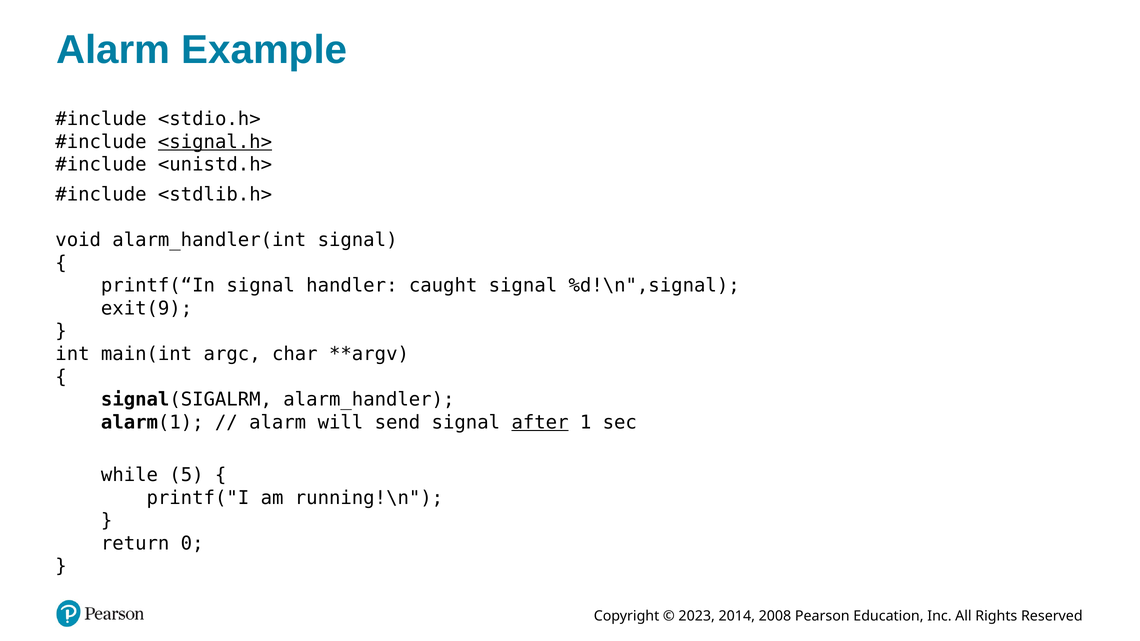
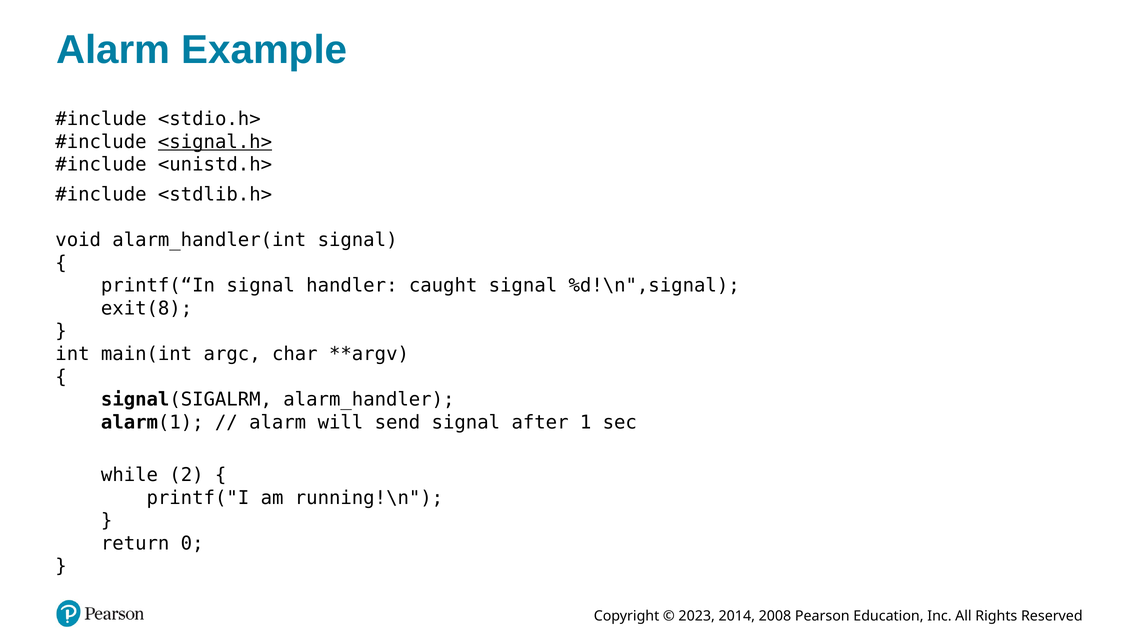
exit(9: exit(9 -> exit(8 (147, 309)
after underline: present -> none (540, 423)
5: 5 -> 2 (186, 475)
